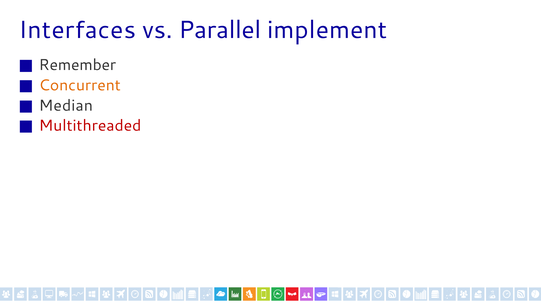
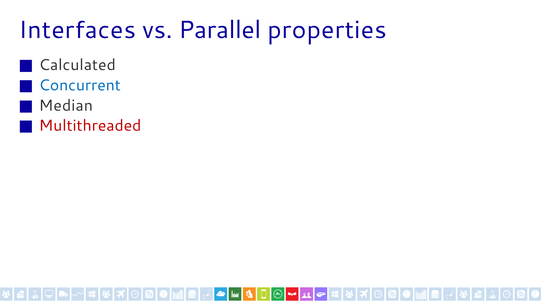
implement: implement -> properties (327, 30)
Remember: Remember -> Calculated (77, 65)
Concurrent colour: orange -> blue (80, 85)
